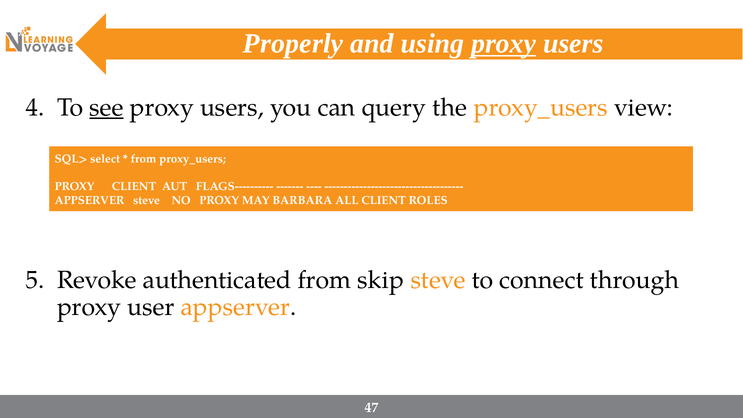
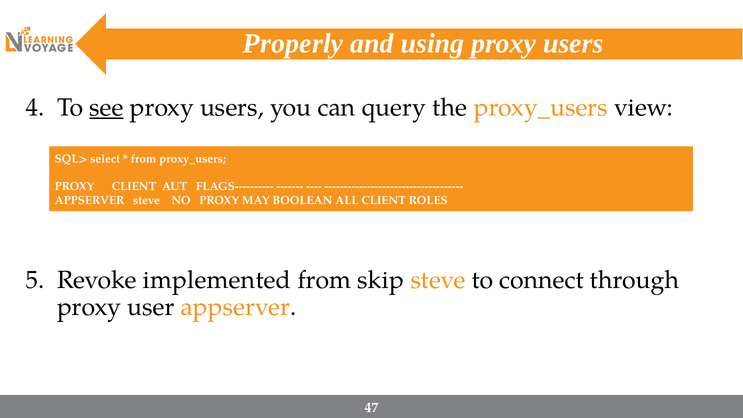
proxy underline: present -> none (504, 44)
BARBARA: BARBARA -> BOOLEAN (302, 200)
authenticated: authenticated -> implemented (217, 280)
